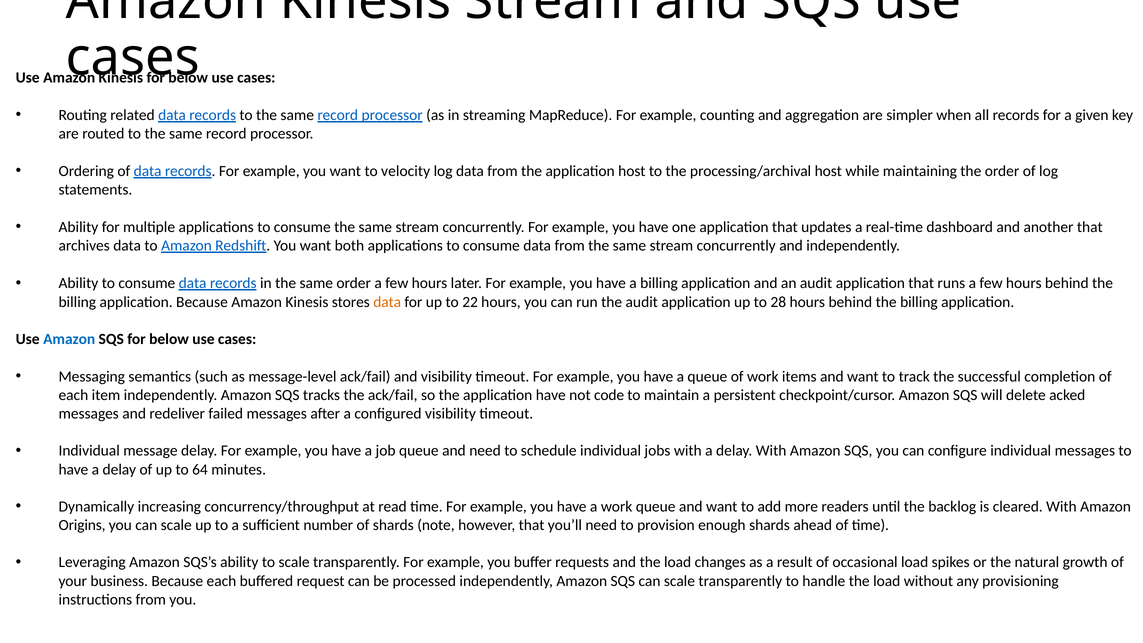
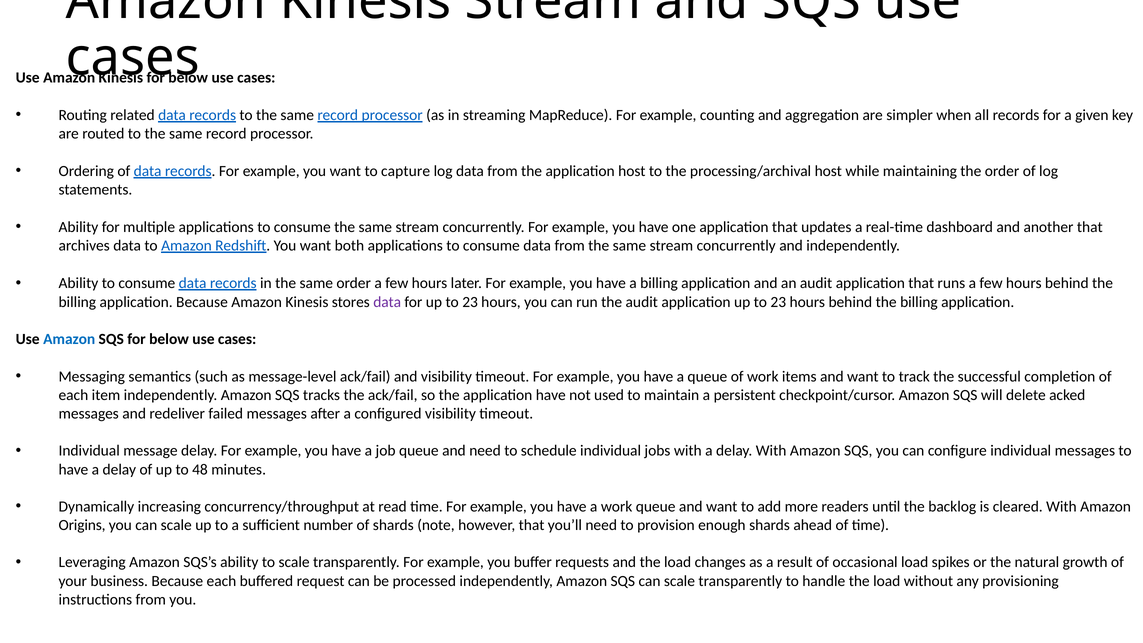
velocity: velocity -> capture (406, 171)
data colour: orange -> purple (387, 302)
for up to 22: 22 -> 23 (470, 302)
application up to 28: 28 -> 23 (778, 302)
code: code -> used (609, 395)
64: 64 -> 48 (200, 469)
